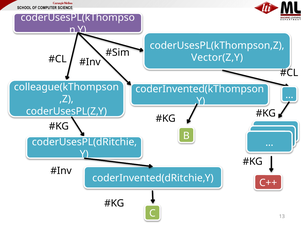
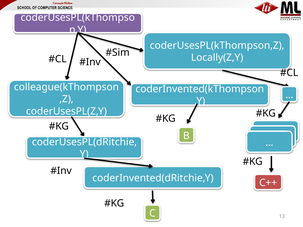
Vector(Z,Y: Vector(Z,Y -> Locally(Z,Y (217, 58)
